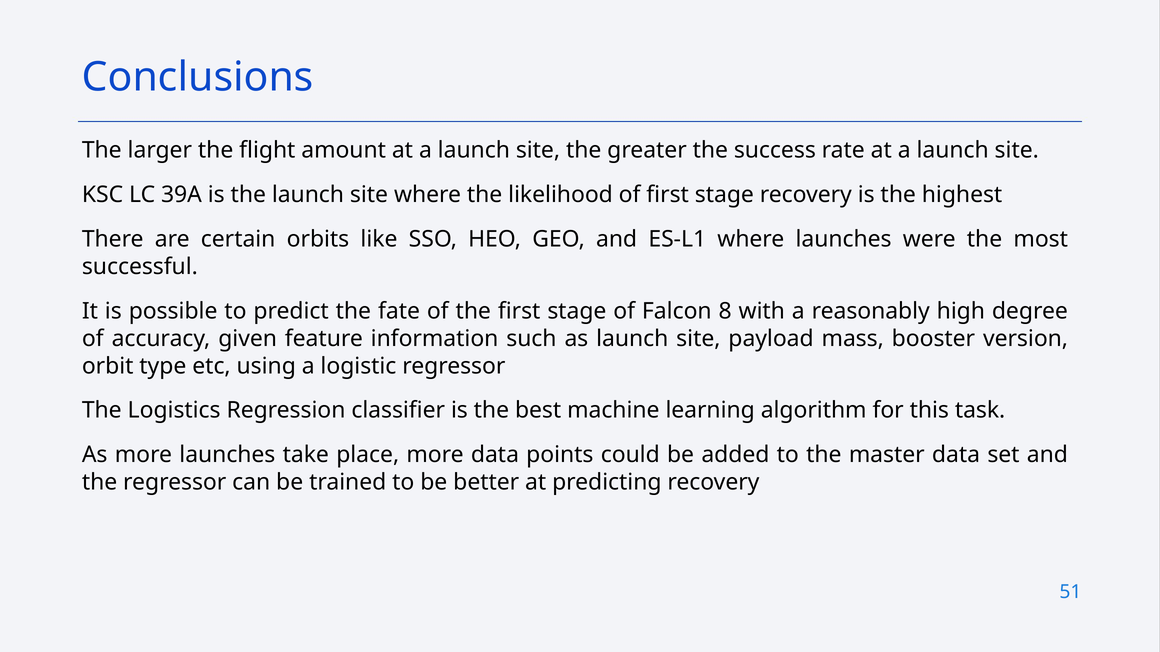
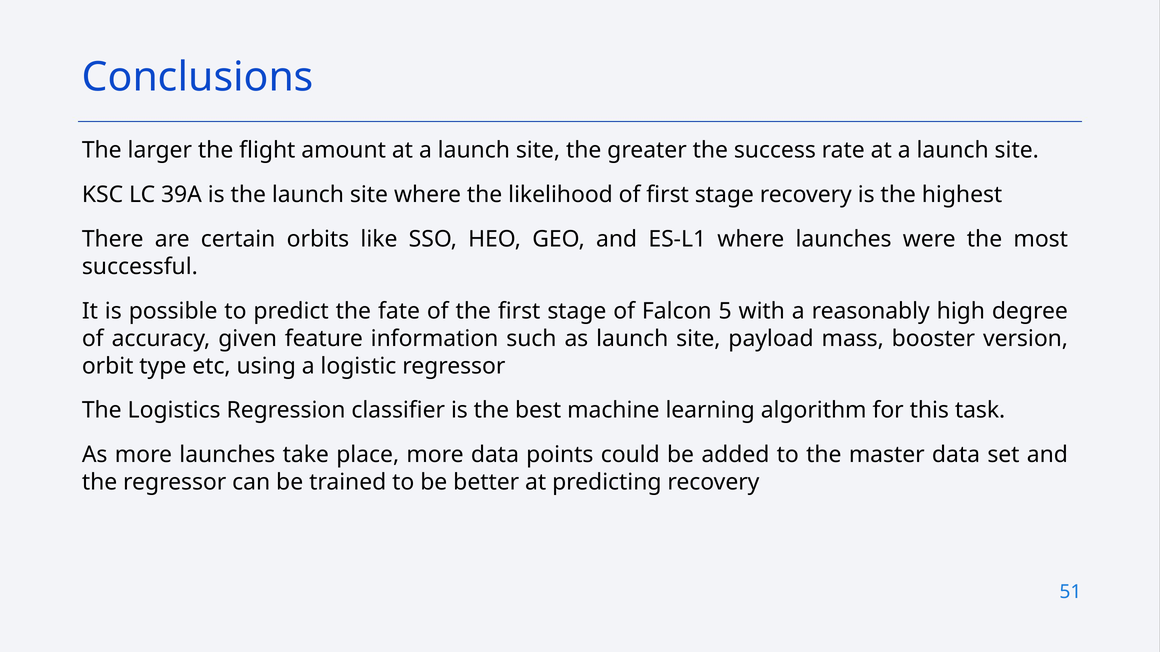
8: 8 -> 5 (725, 311)
